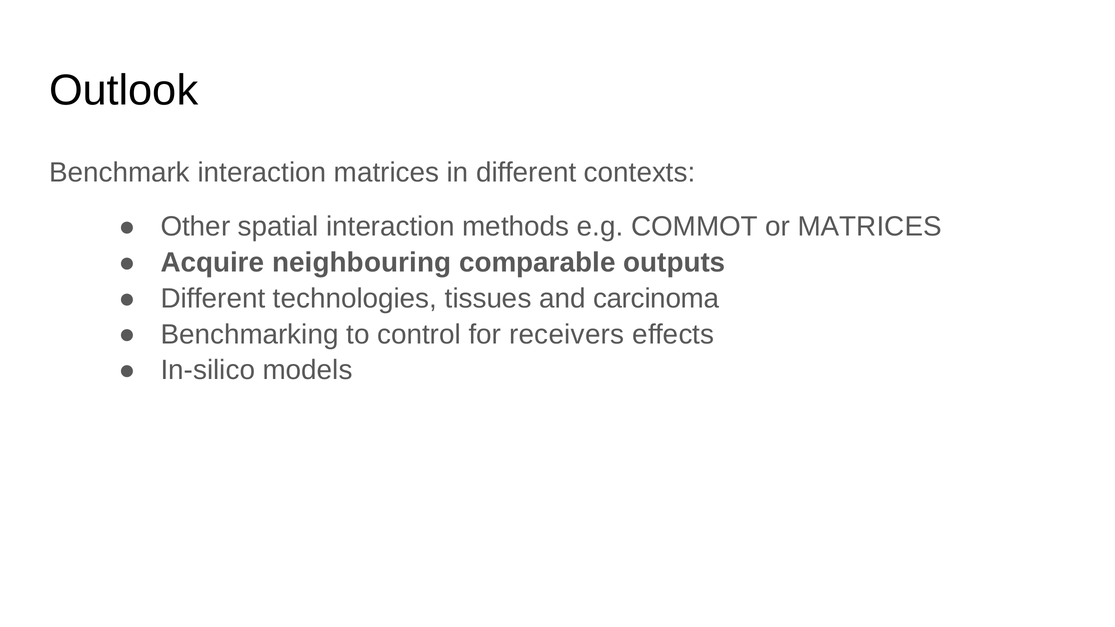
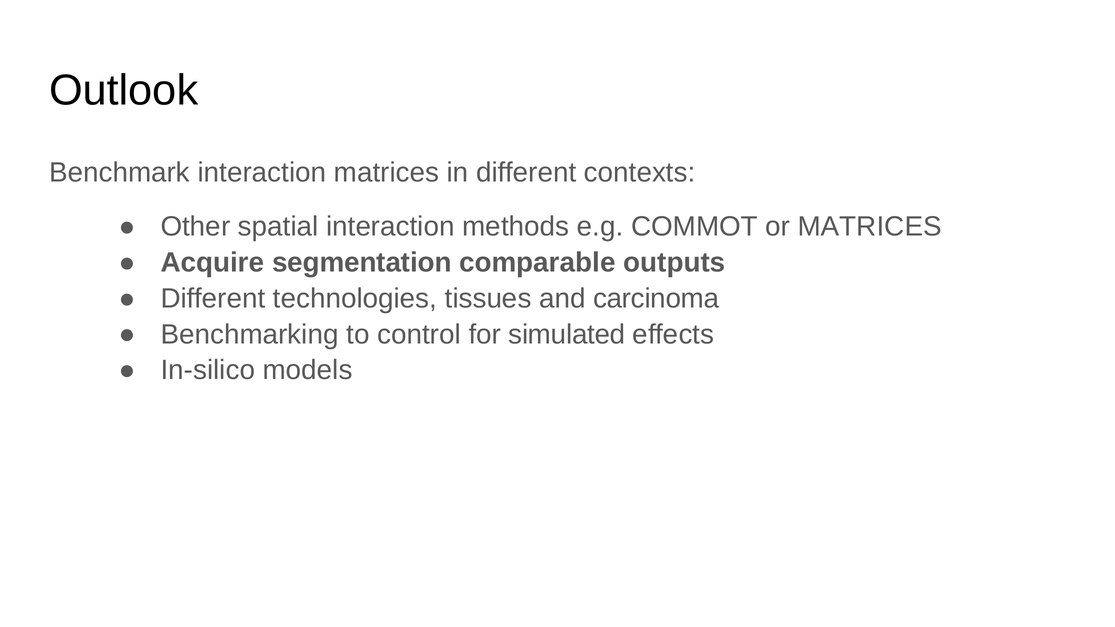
neighbouring: neighbouring -> segmentation (362, 263)
receivers: receivers -> simulated (567, 334)
